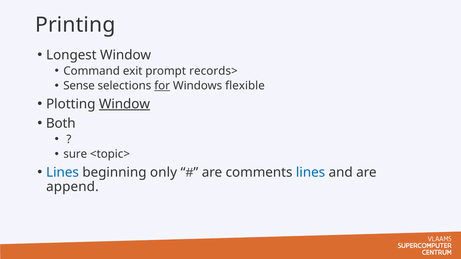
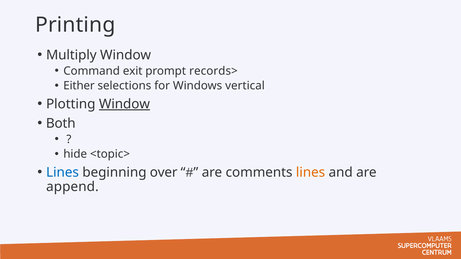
Longest: Longest -> Multiply (71, 55)
Sense: Sense -> Either (79, 86)
for underline: present -> none (162, 86)
flexible: flexible -> vertical (245, 86)
sure: sure -> hide (75, 154)
only: only -> over (164, 172)
lines colour: blue -> orange (311, 172)
